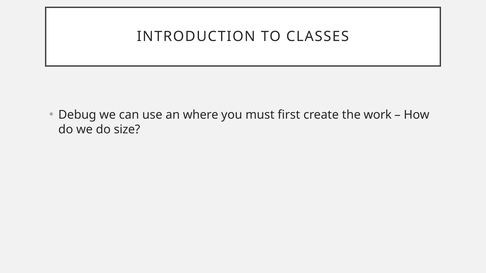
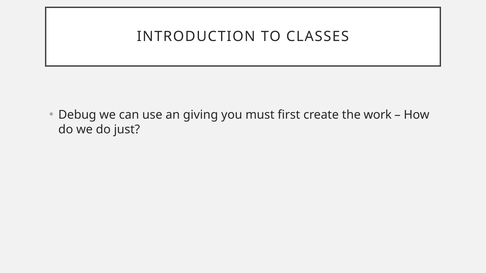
where: where -> giving (201, 115)
size: size -> just (127, 130)
